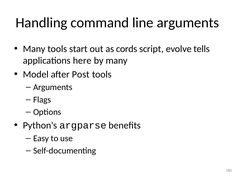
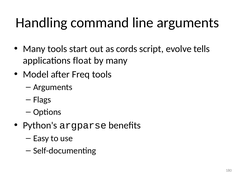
here: here -> float (82, 61)
Post: Post -> Freq (81, 74)
